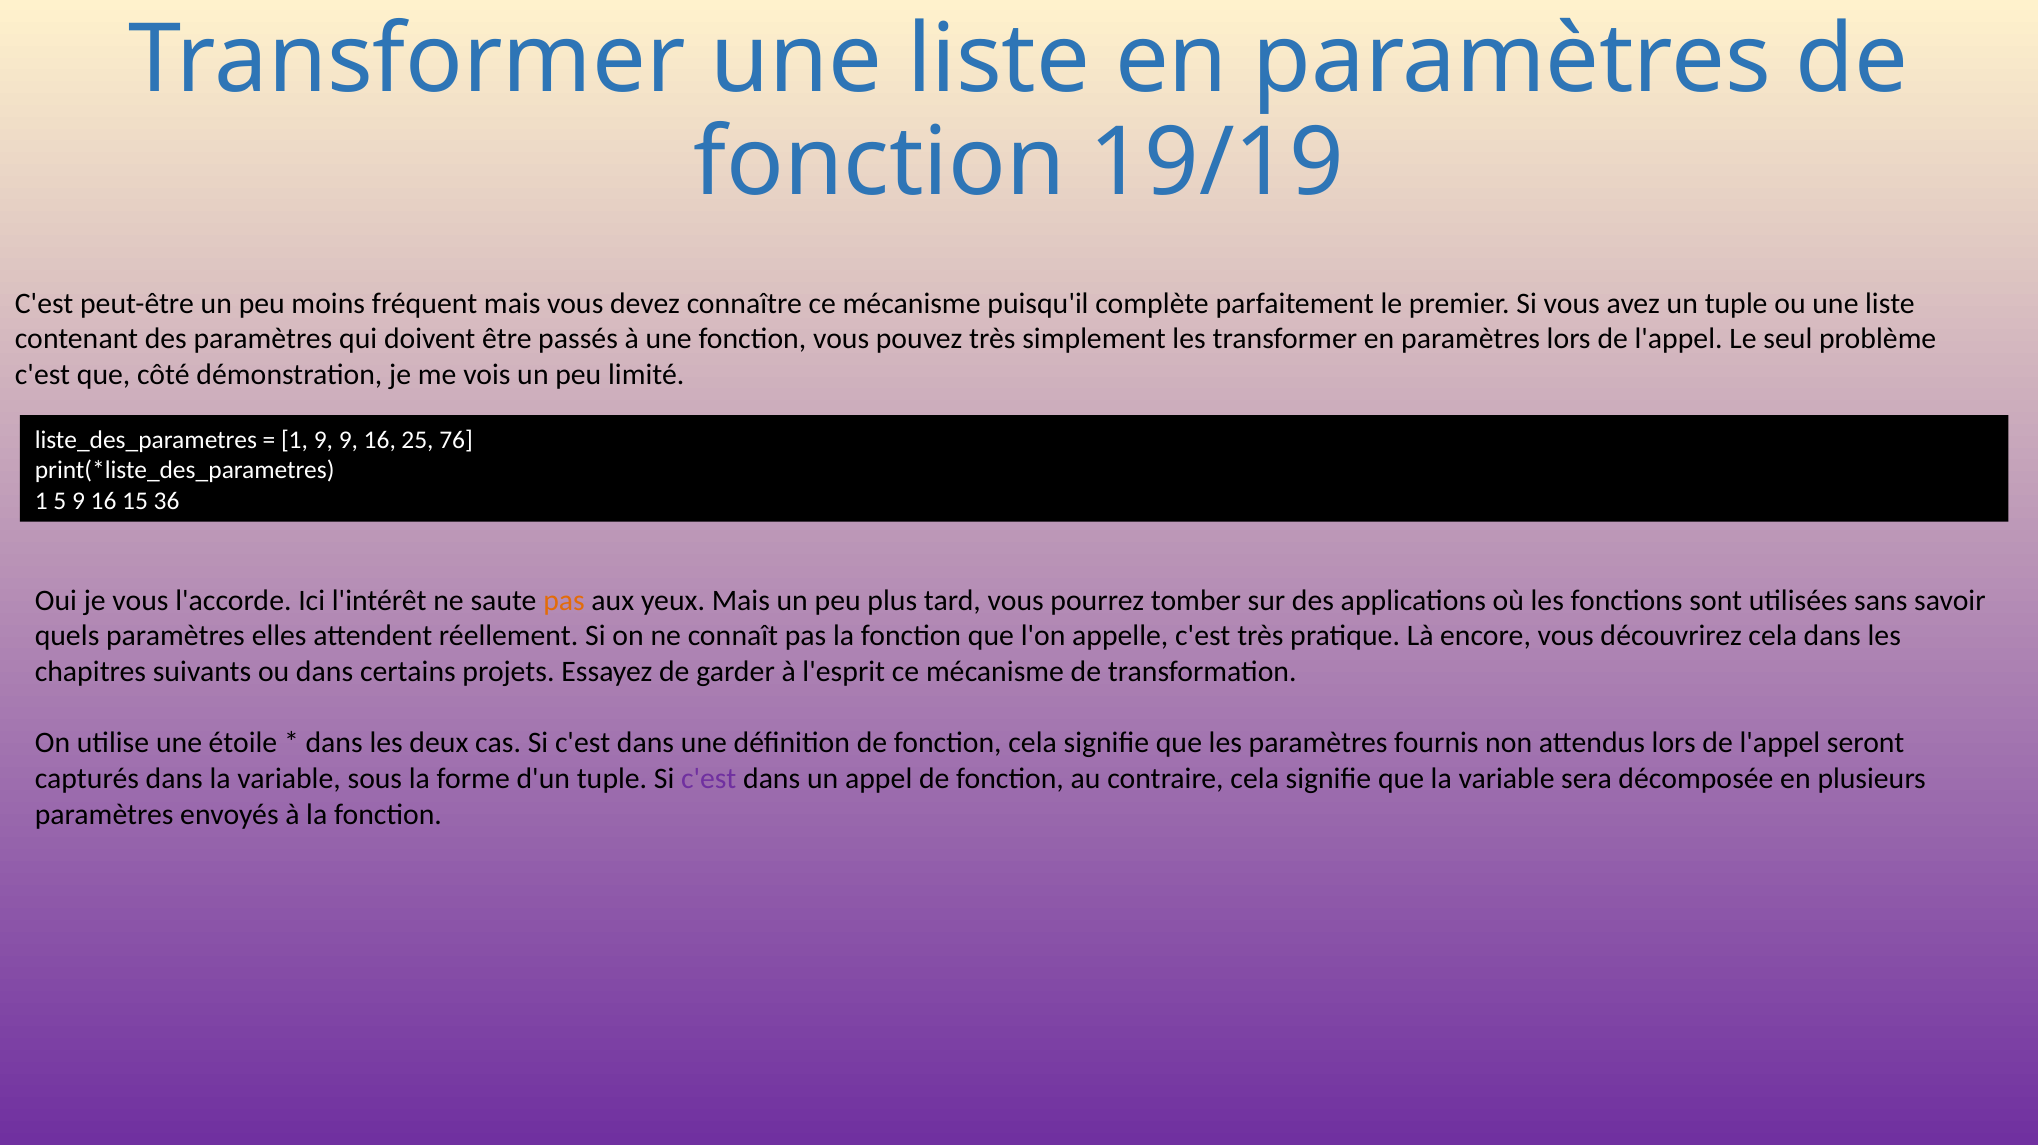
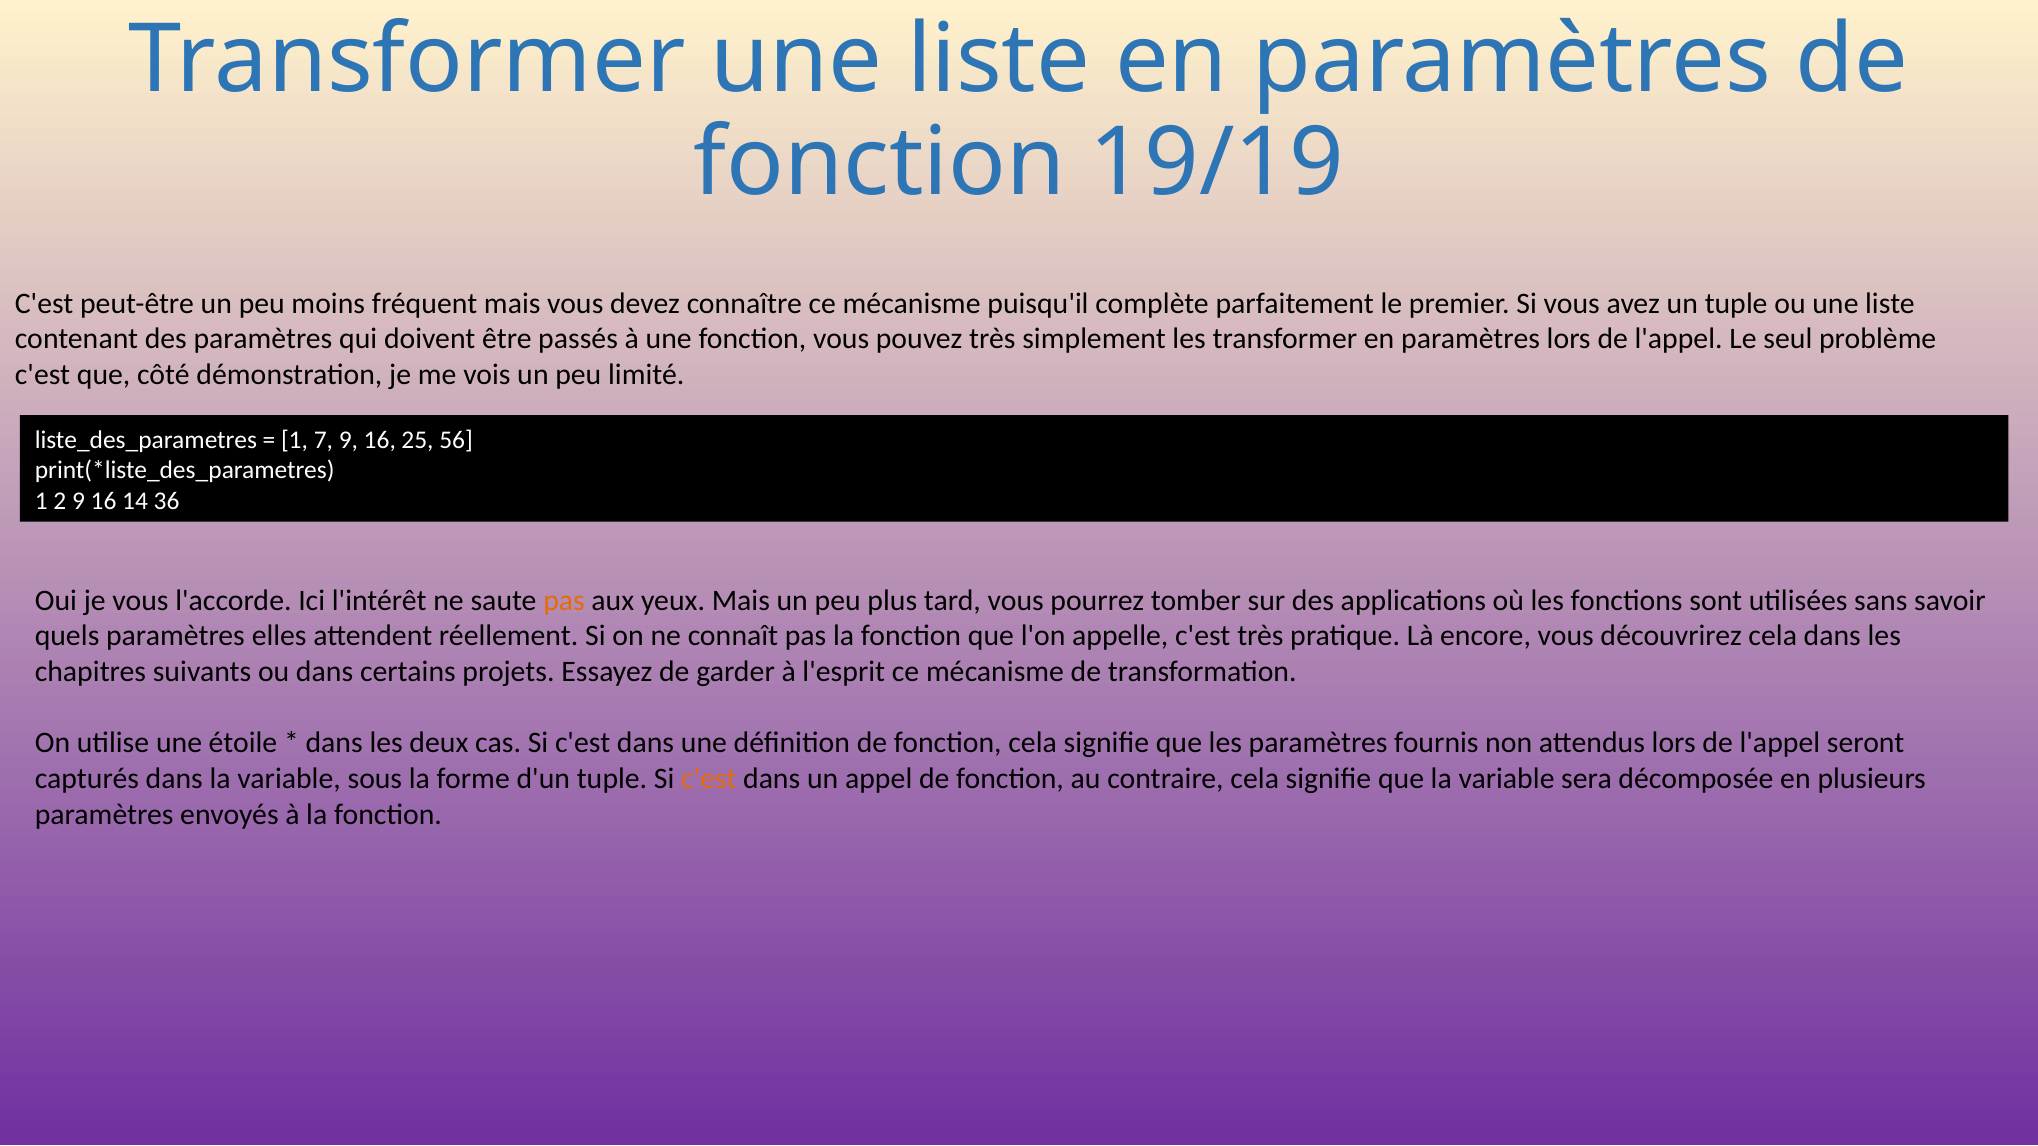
1 9: 9 -> 7 (323, 440)
76: 76 -> 56 (456, 440)
5: 5 -> 2 (60, 501)
15: 15 -> 14 (135, 501)
c'est colour: purple -> orange (709, 779)
